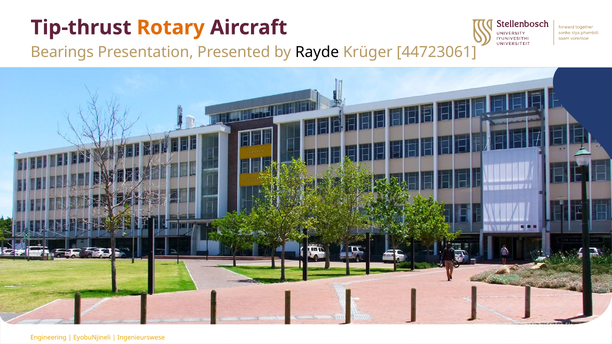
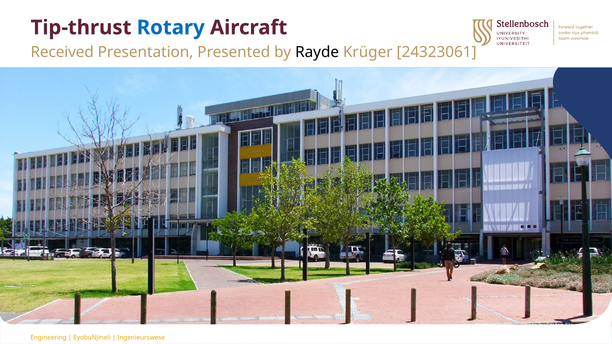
Rotary colour: orange -> blue (171, 28)
Bearings: Bearings -> Received (62, 52)
44723061: 44723061 -> 24323061 (437, 52)
